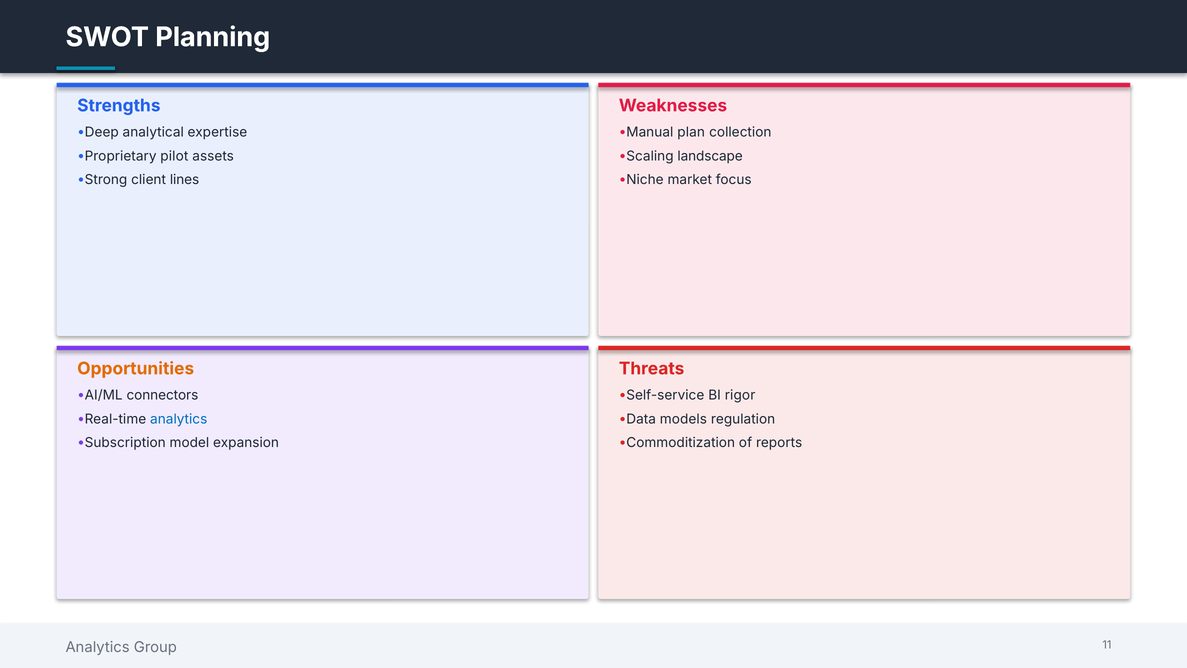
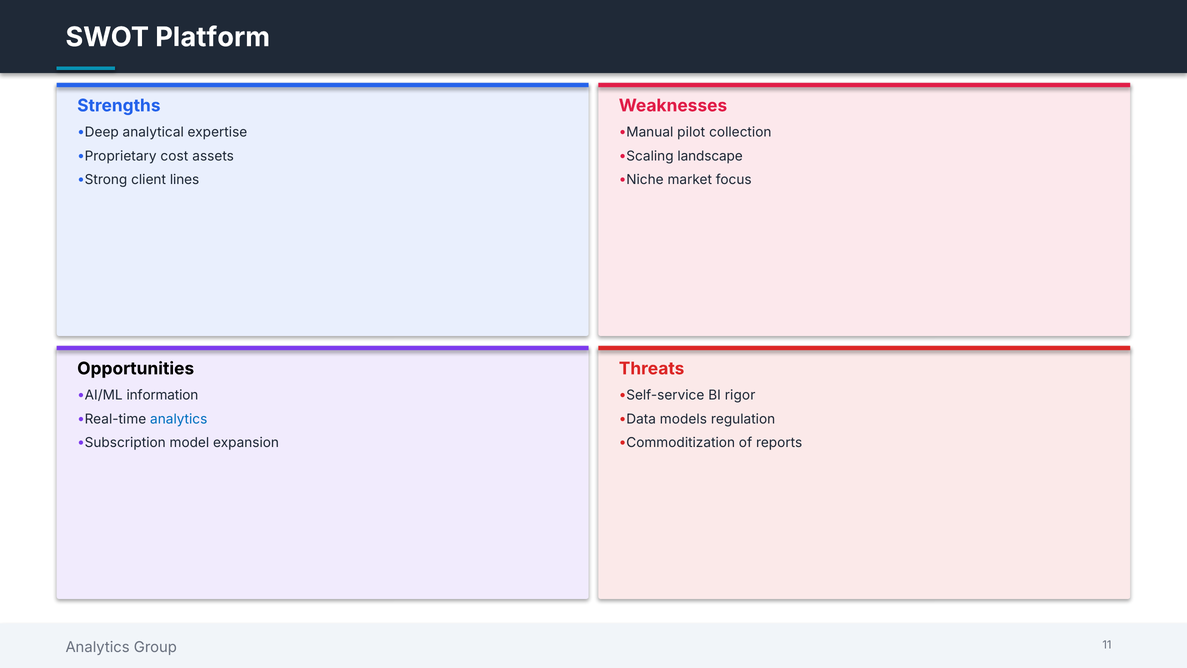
Planning: Planning -> Platform (213, 37)
plan: plan -> pilot (691, 132)
pilot: pilot -> cost (174, 156)
Opportunities colour: orange -> black (136, 368)
connectors: connectors -> information (162, 395)
